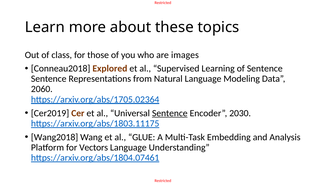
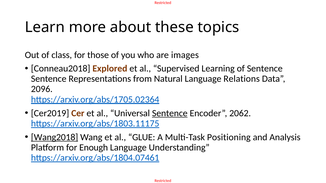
Modeling: Modeling -> Relations (242, 79)
2060: 2060 -> 2096 (42, 89)
2030: 2030 -> 2062 (240, 113)
Wang2018 underline: none -> present (55, 137)
Embedding: Embedding -> Positioning (229, 137)
Vectors: Vectors -> Enough (94, 148)
